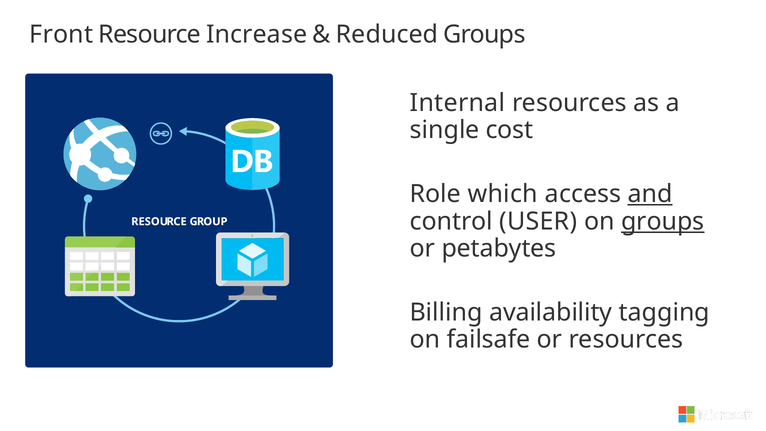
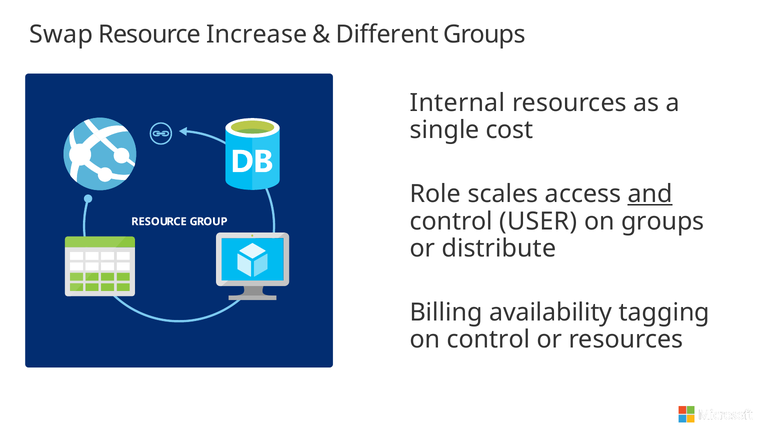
Front: Front -> Swap (61, 34)
Reduced: Reduced -> Different (387, 34)
which: which -> scales (503, 194)
groups underline: present -> none (663, 221)
petabytes: petabytes -> distribute (499, 248)
on failsafe: failsafe -> control (488, 339)
